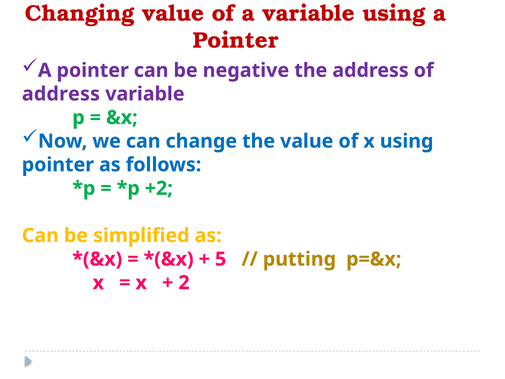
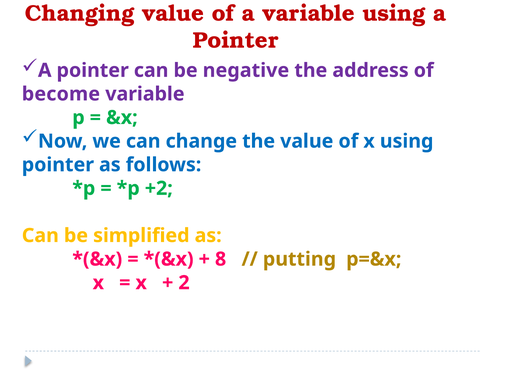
address: address -> become (61, 94)
5: 5 -> 8 (221, 259)
